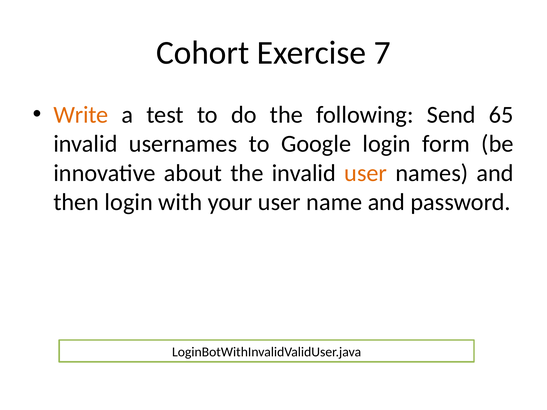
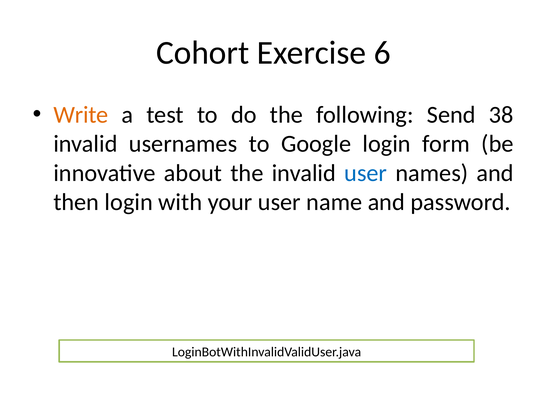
7: 7 -> 6 (382, 53)
65: 65 -> 38 (501, 115)
user colour: orange -> blue (366, 173)
